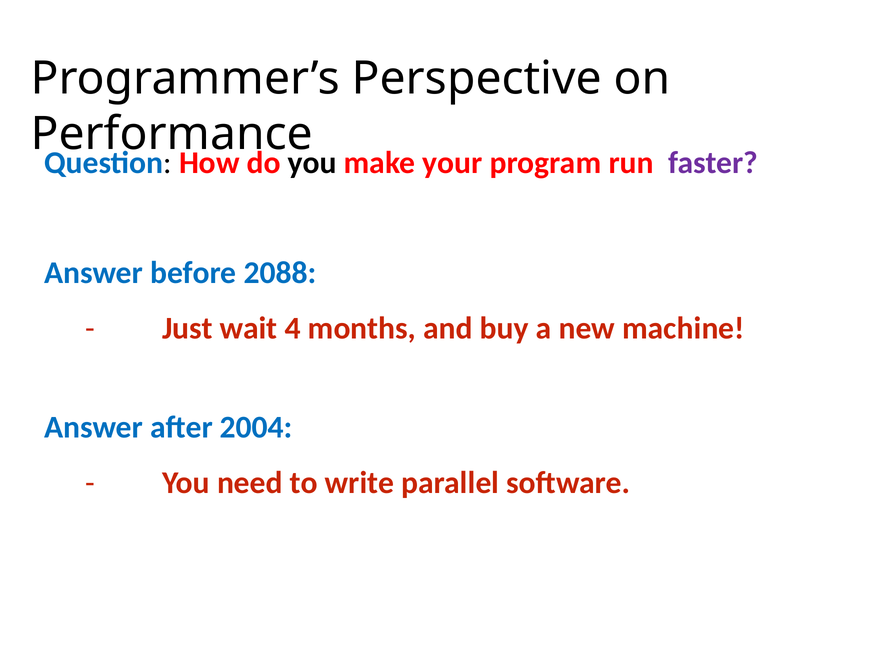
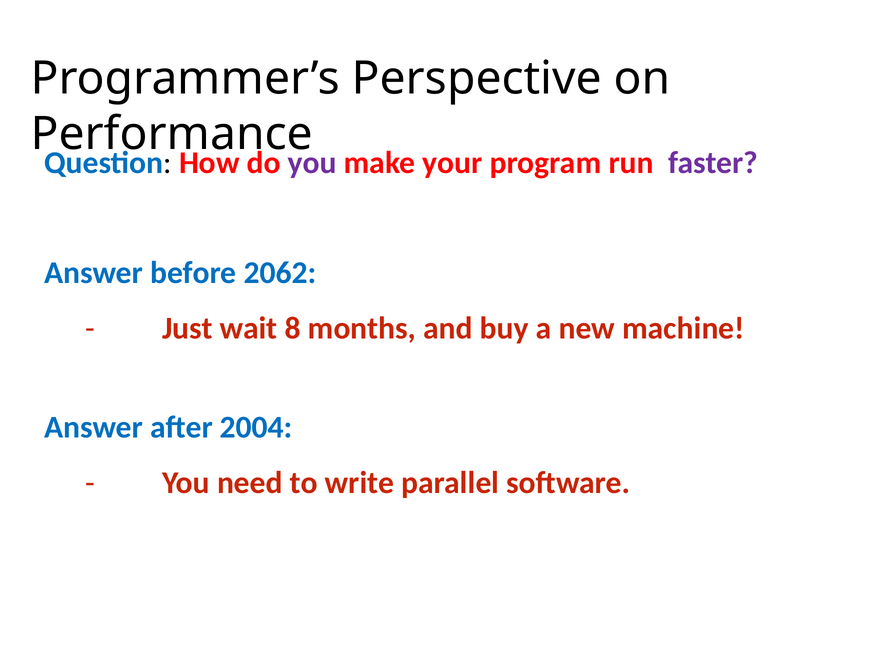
you colour: black -> purple (312, 163)
2088: 2088 -> 2062 (280, 273)
4: 4 -> 8 (293, 328)
